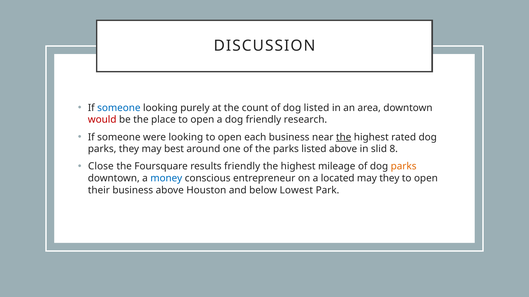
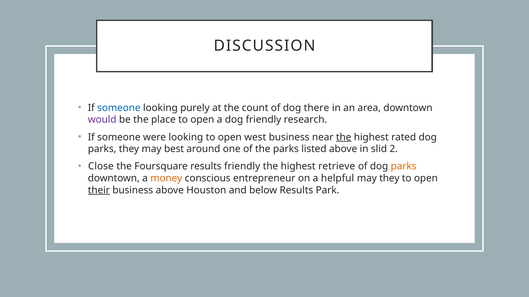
dog listed: listed -> there (317, 108)
would colour: red -> purple (102, 120)
each: each -> west (255, 137)
8: 8 -> 2 (394, 149)
mileage: mileage -> retrieve (337, 167)
money colour: blue -> orange (166, 179)
located: located -> helpful (338, 179)
their underline: none -> present (99, 190)
below Lowest: Lowest -> Results (296, 190)
